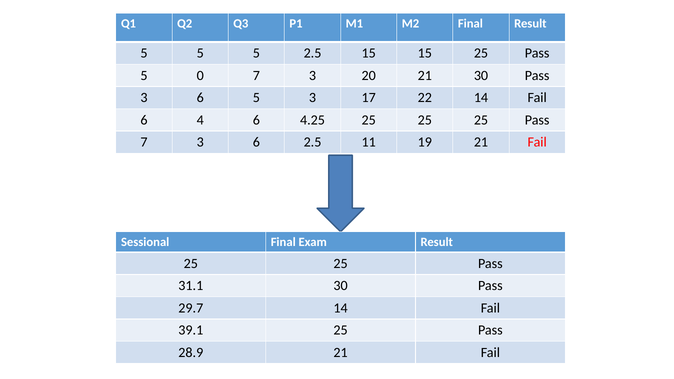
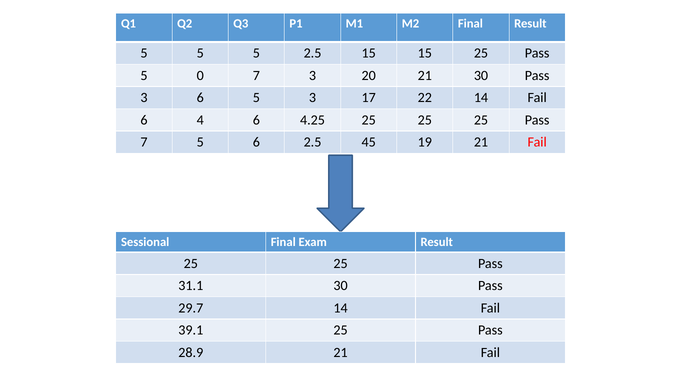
3: 3 -> 5 (200, 142)
11: 11 -> 45 (369, 142)
